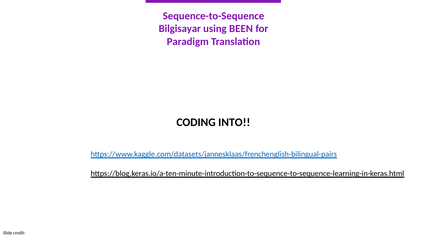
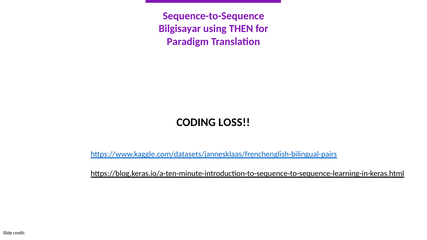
BEEN: BEEN -> THEN (241, 29)
INTO: INTO -> LOSS (234, 122)
